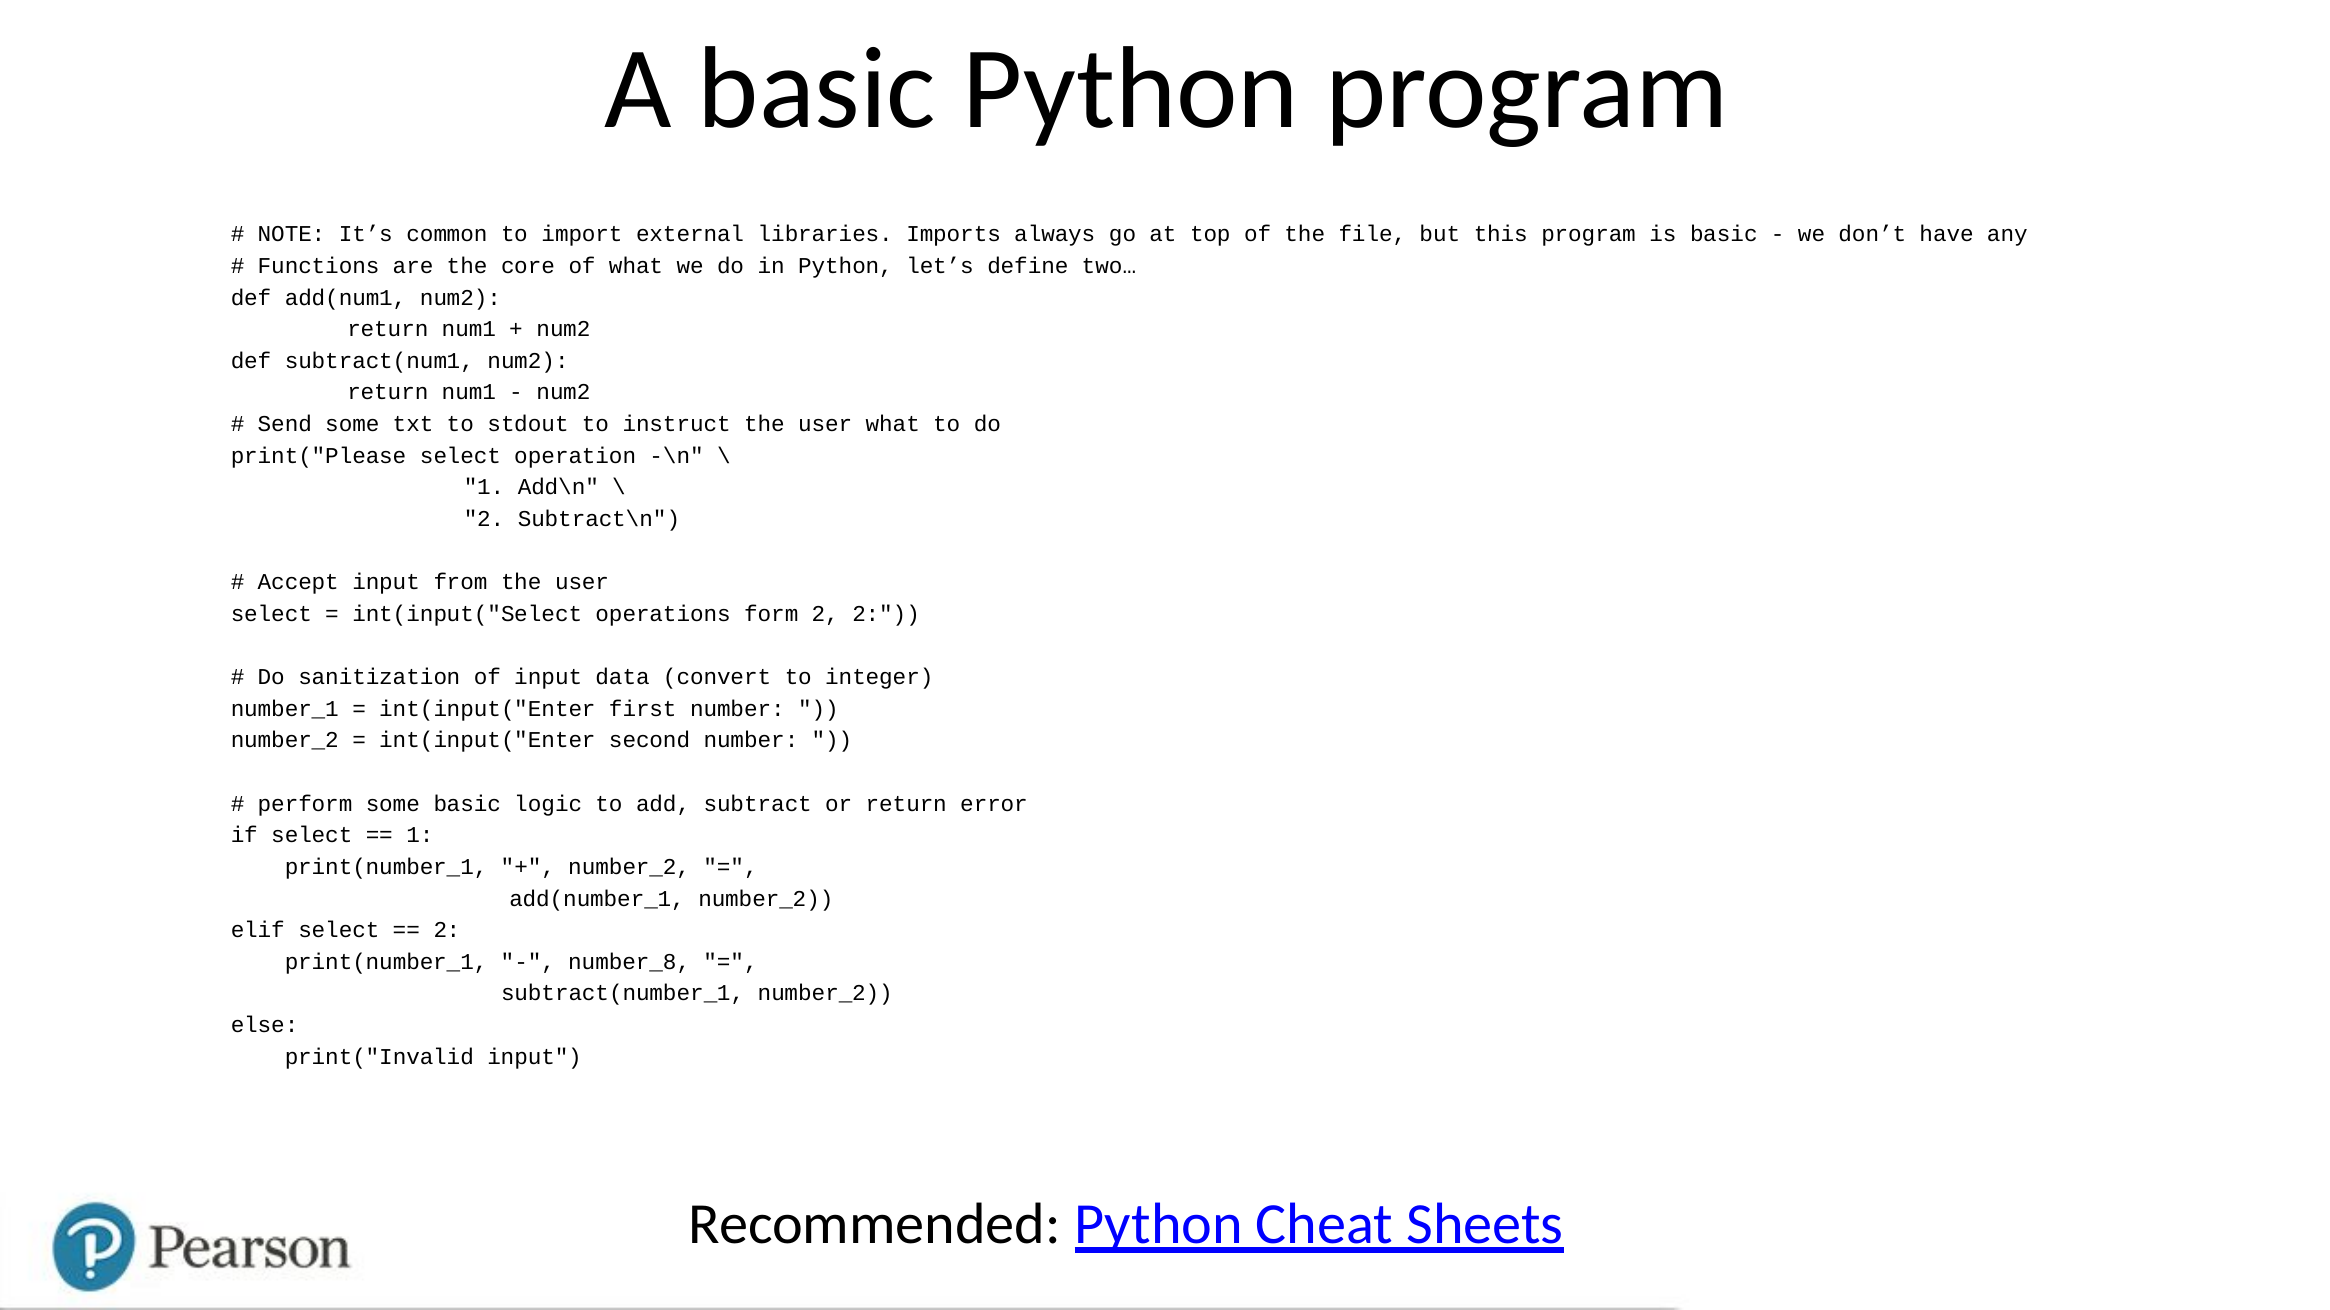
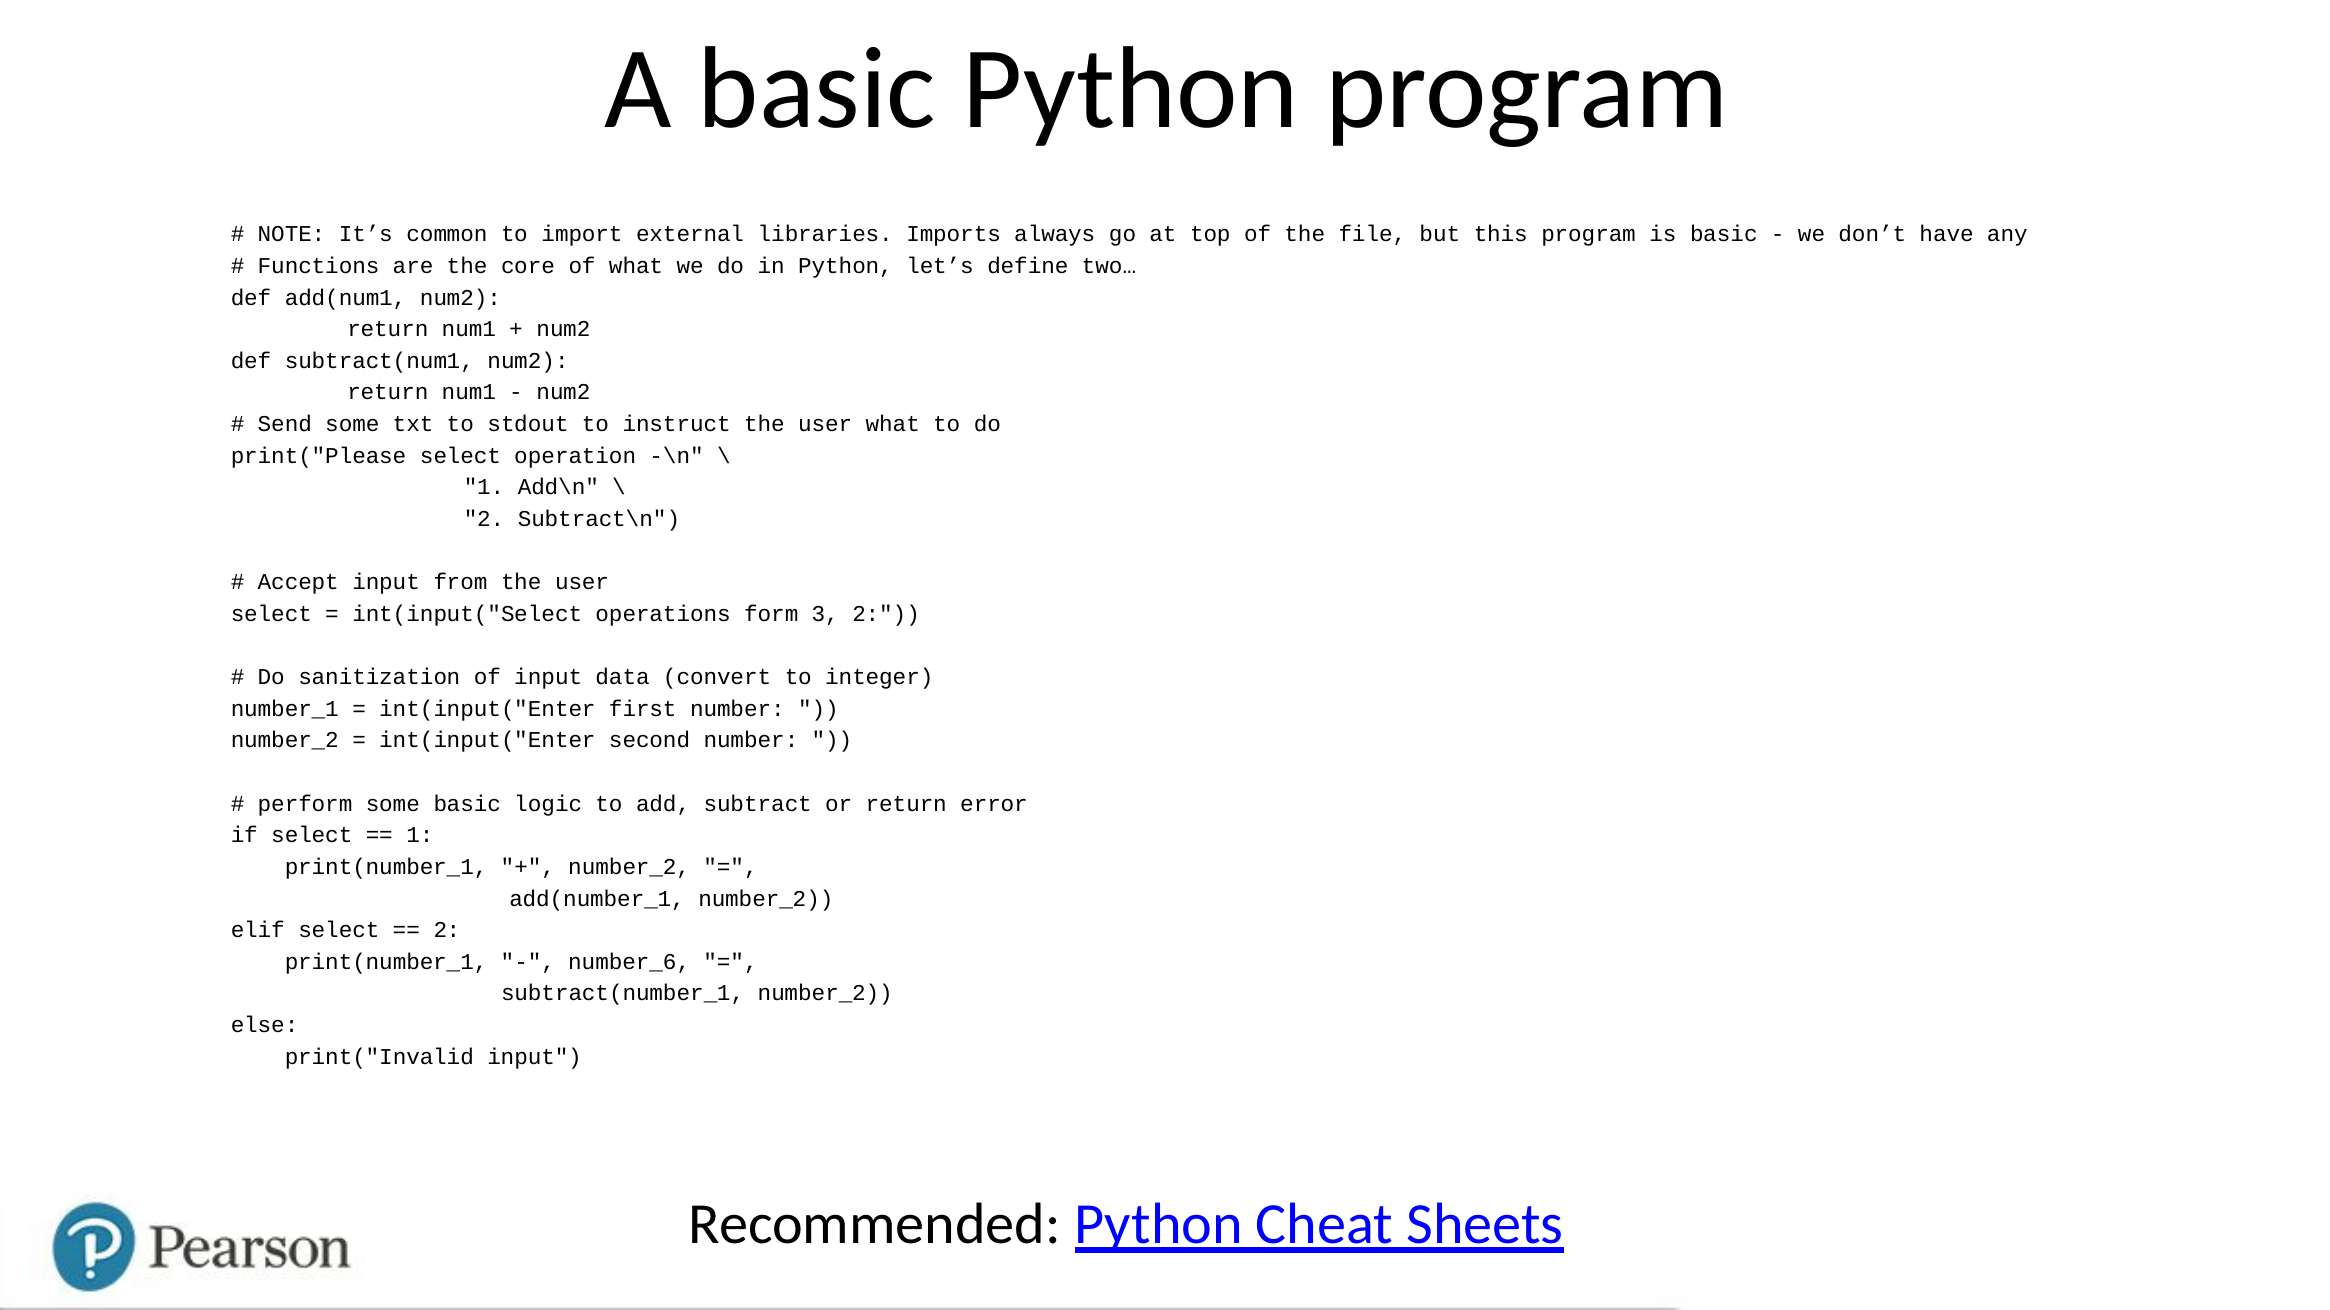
form 2: 2 -> 3 (825, 614)
number_8: number_8 -> number_6 (629, 962)
